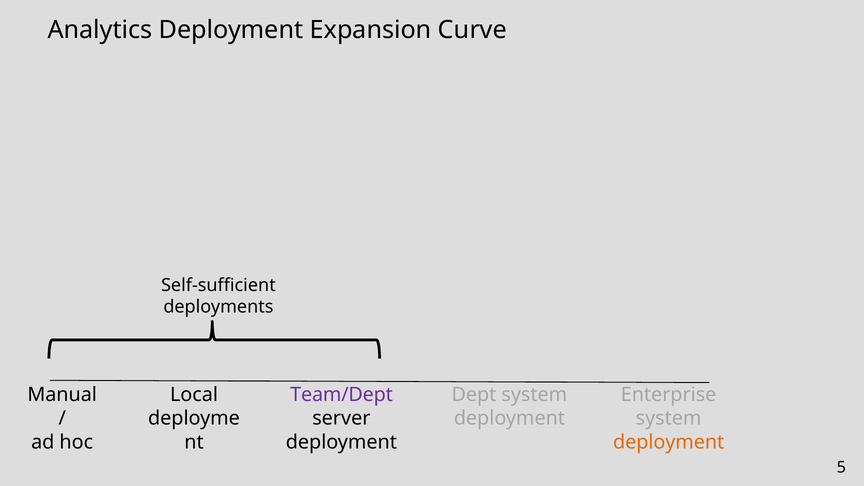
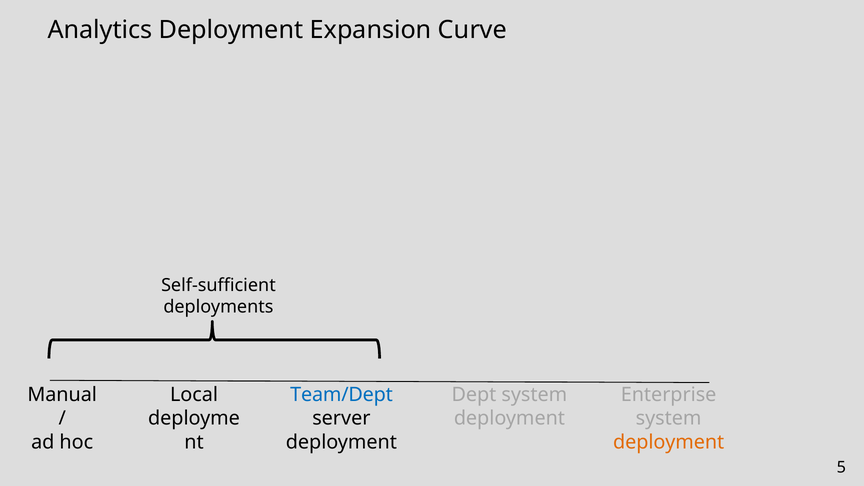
Team/Dept colour: purple -> blue (342, 395)
